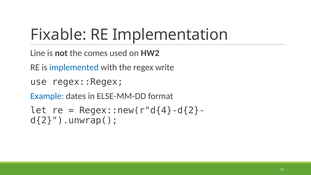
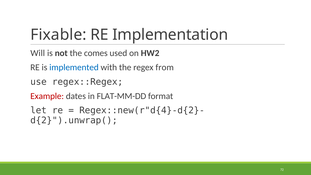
Line: Line -> Will (38, 53)
write: write -> from (165, 67)
Example colour: blue -> red (47, 96)
ELSE-MM-DD: ELSE-MM-DD -> FLAT-MM-DD (121, 96)
